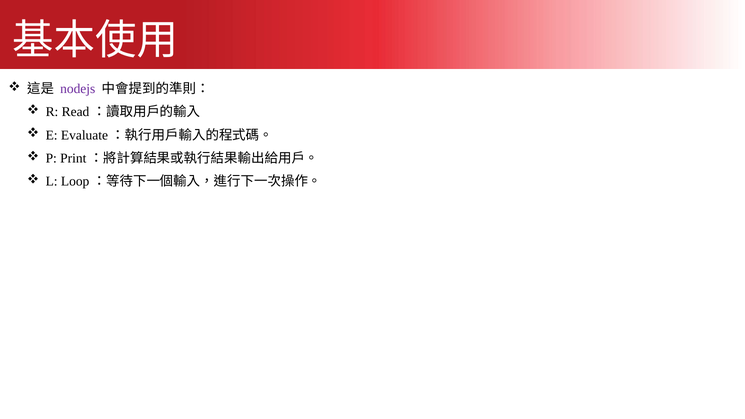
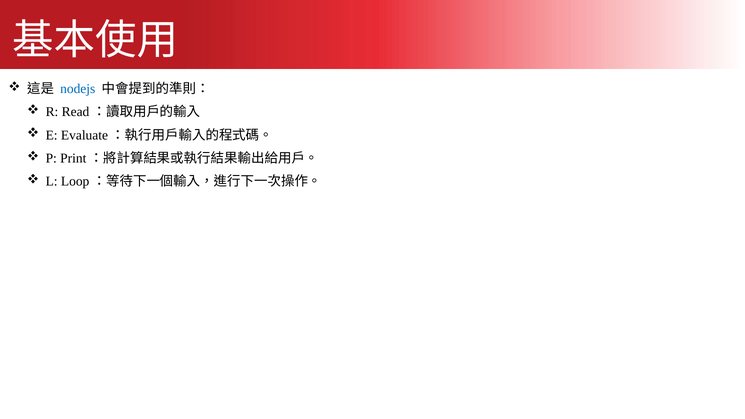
nodejs colour: purple -> blue (78, 89)
